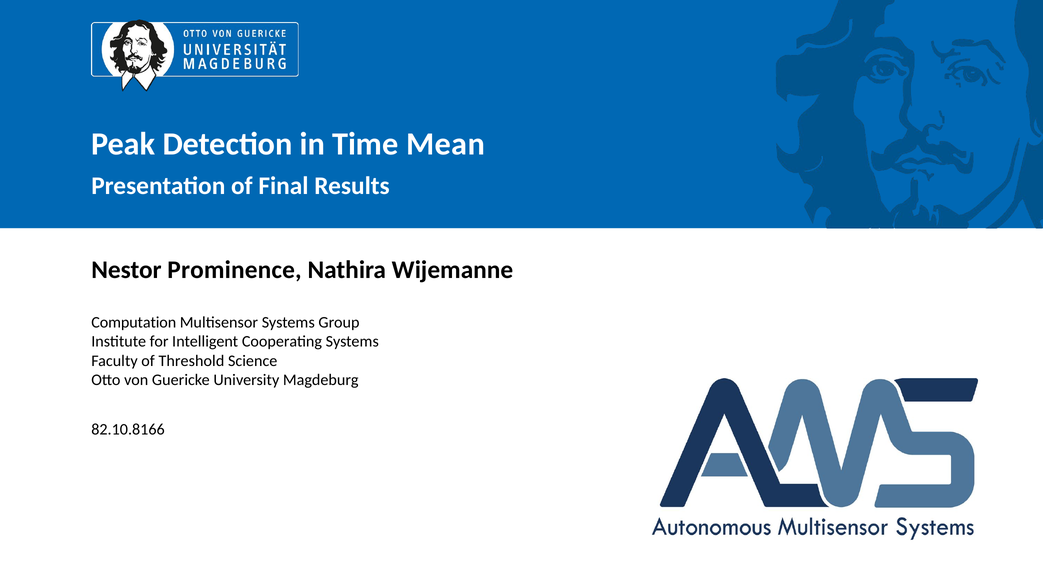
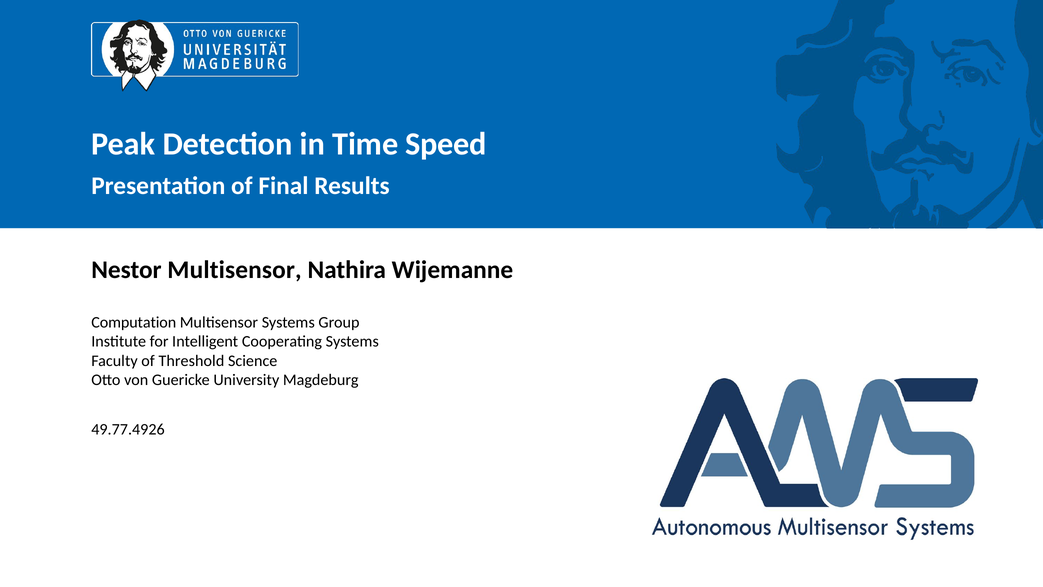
Mean: Mean -> Speed (446, 144)
Nestor Prominence: Prominence -> Multisensor (234, 270)
82.10.8166: 82.10.8166 -> 49.77.4926 (128, 429)
